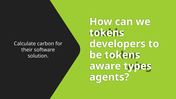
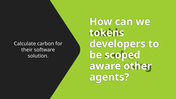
be tokens: tokens -> scoped (122, 55)
types: types -> other (138, 66)
